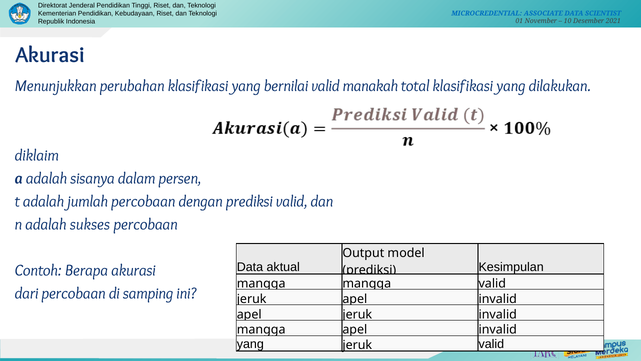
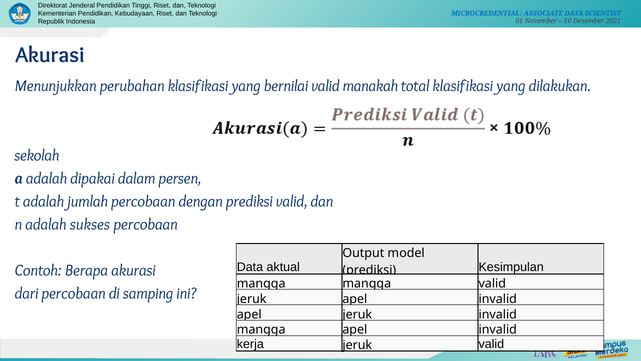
diklaim: diklaim -> sekolah (37, 155)
sisanya: sisanya -> dipakai (93, 178)
yang: yang -> kerja (250, 344)
